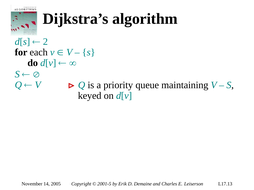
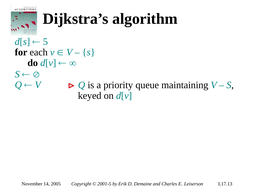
2: 2 -> 5 (45, 42)
